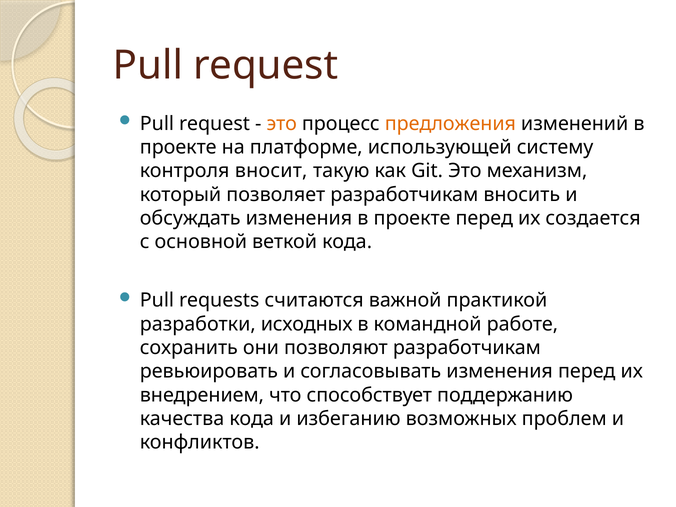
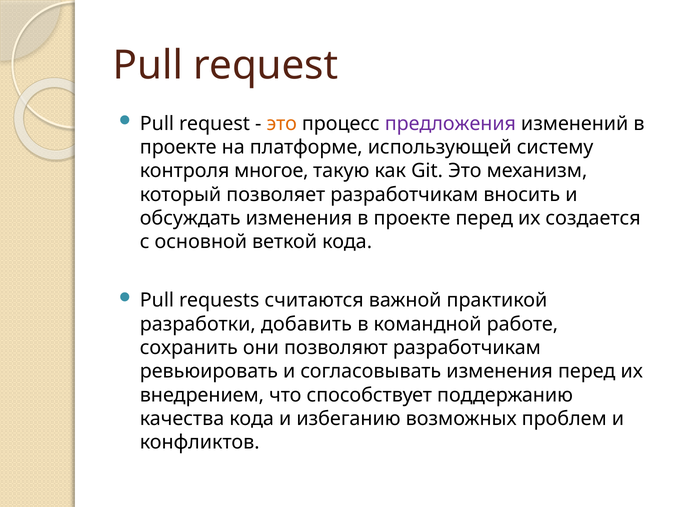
предложения colour: orange -> purple (450, 124)
вносит: вносит -> многое (271, 171)
исходных: исходных -> добавить (306, 324)
